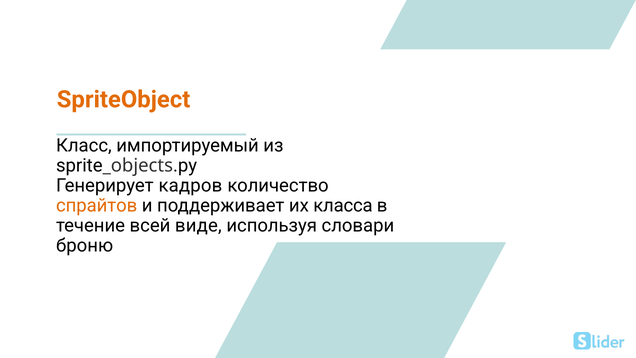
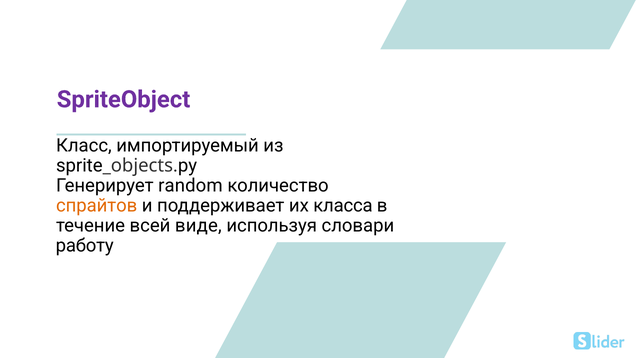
SpriteObject colour: orange -> purple (124, 99)
кадров: кадров -> random (190, 185)
броню: броню -> работу (85, 246)
